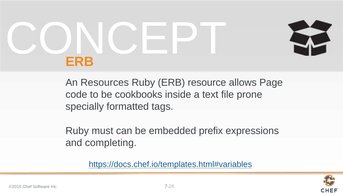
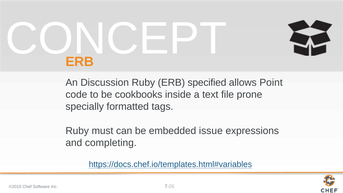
Resources: Resources -> Discussion (105, 83)
resource: resource -> specified (207, 83)
Page: Page -> Point (271, 83)
prefix: prefix -> issue (211, 131)
